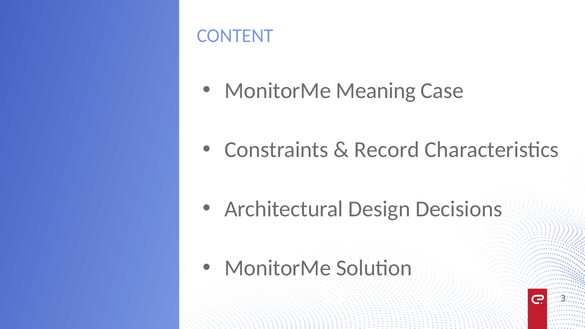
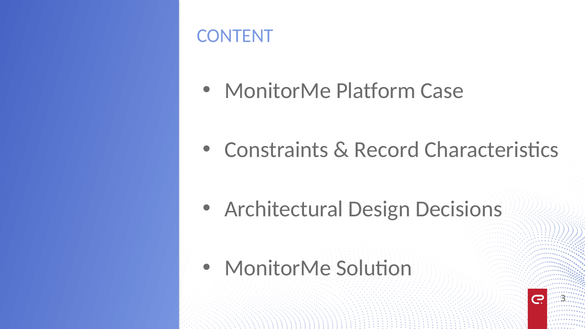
Meaning: Meaning -> Platform (376, 91)
